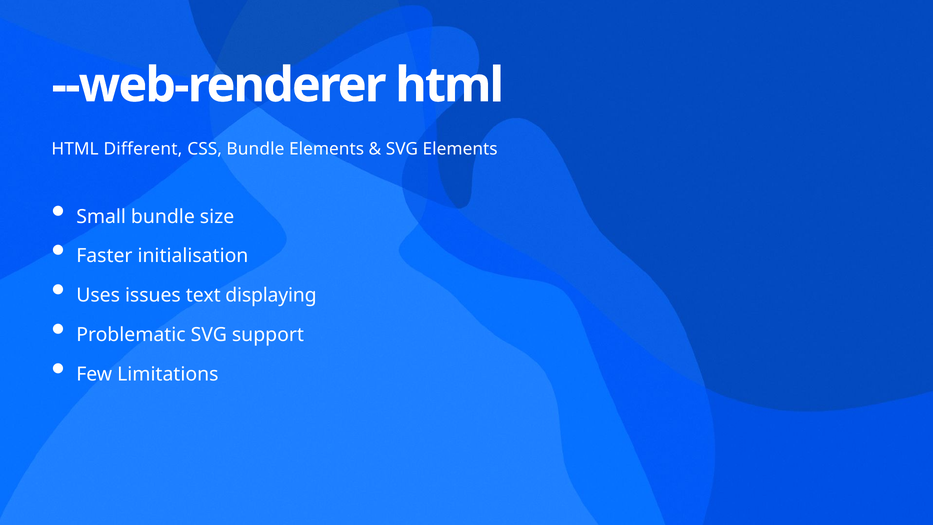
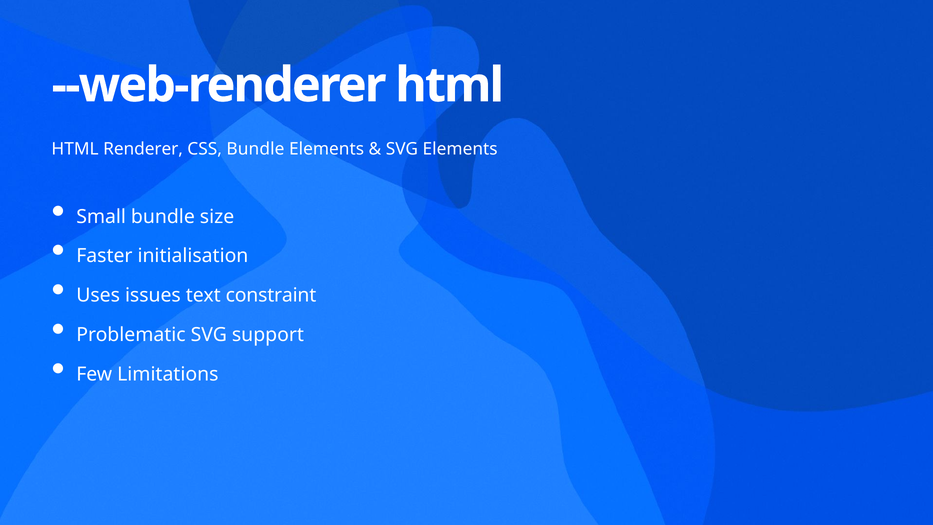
Different: Different -> Renderer (143, 149)
displaying: displaying -> constraint (271, 295)
